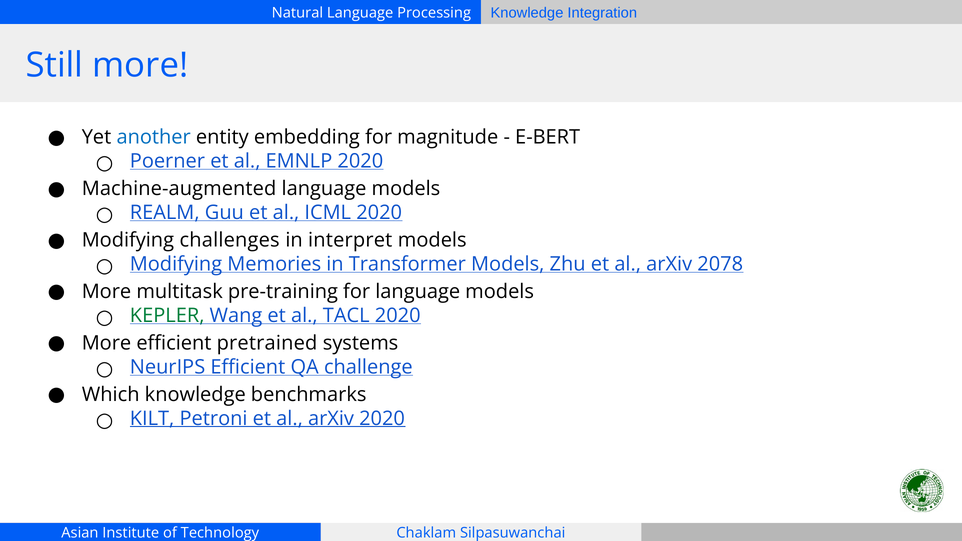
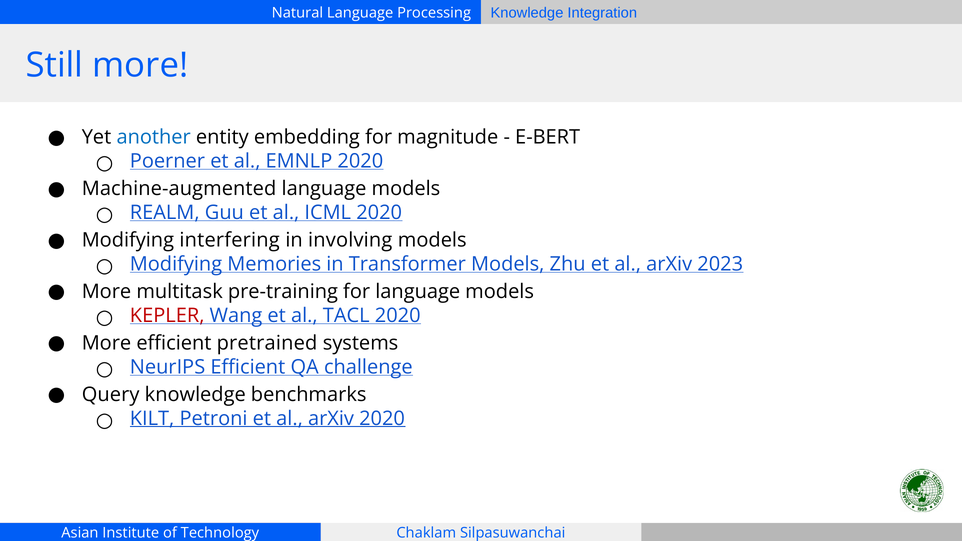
challenges: challenges -> interfering (230, 240)
interpret: interpret -> involving (350, 240)
2078: 2078 -> 2023 (720, 264)
KEPLER colour: green -> red (167, 316)
Which: Which -> Query (111, 395)
